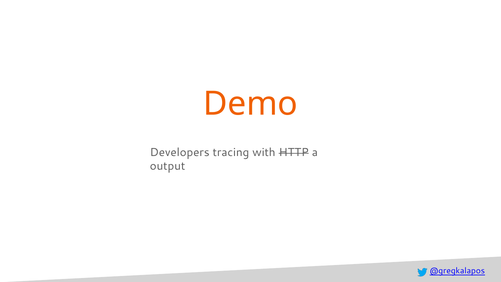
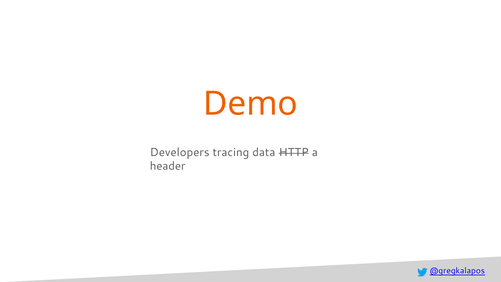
with: with -> data (264, 152)
output: output -> header (168, 166)
